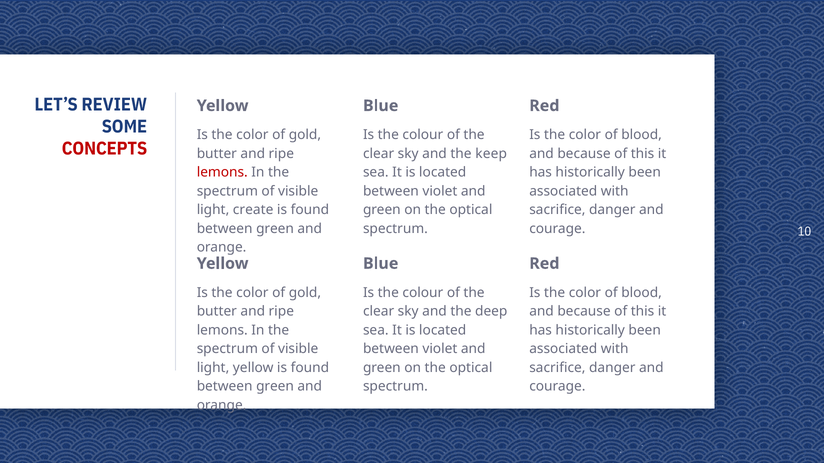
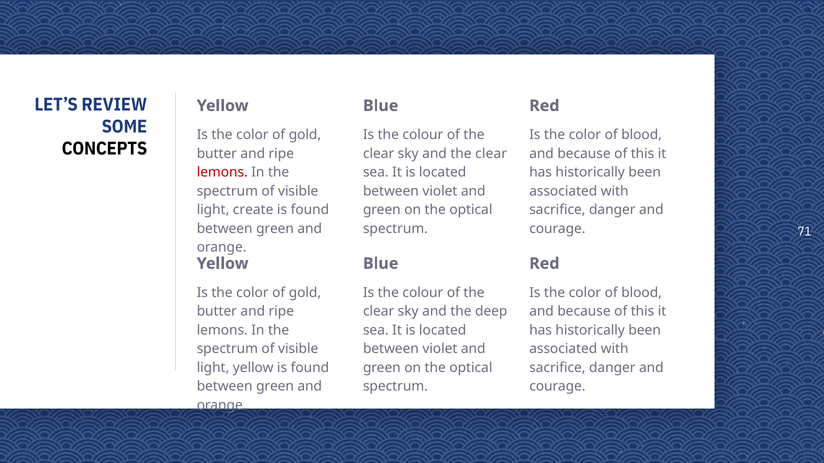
CONCEPTS colour: red -> black (104, 149)
and the keep: keep -> clear (491, 154)
10: 10 -> 71 (804, 232)
